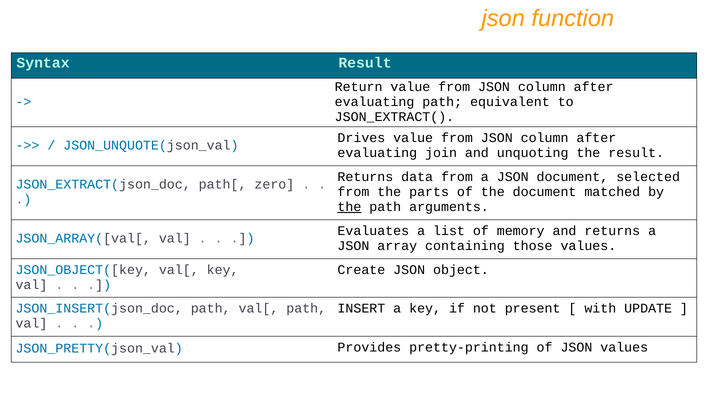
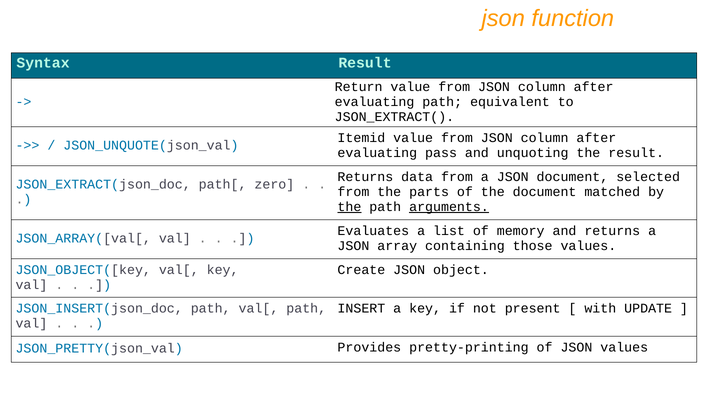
Drives: Drives -> Itemid (361, 138)
join: join -> pass (441, 153)
arguments underline: none -> present (449, 207)
